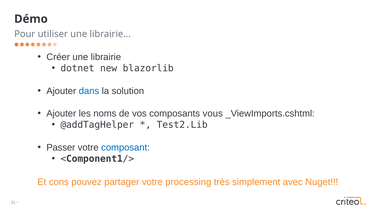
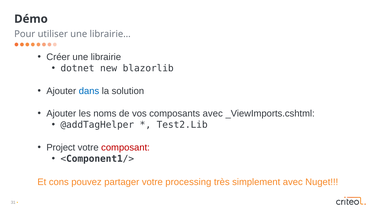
composants vous: vous -> avec (213, 113)
Passer: Passer -> Project (61, 147)
composant colour: blue -> red (125, 147)
